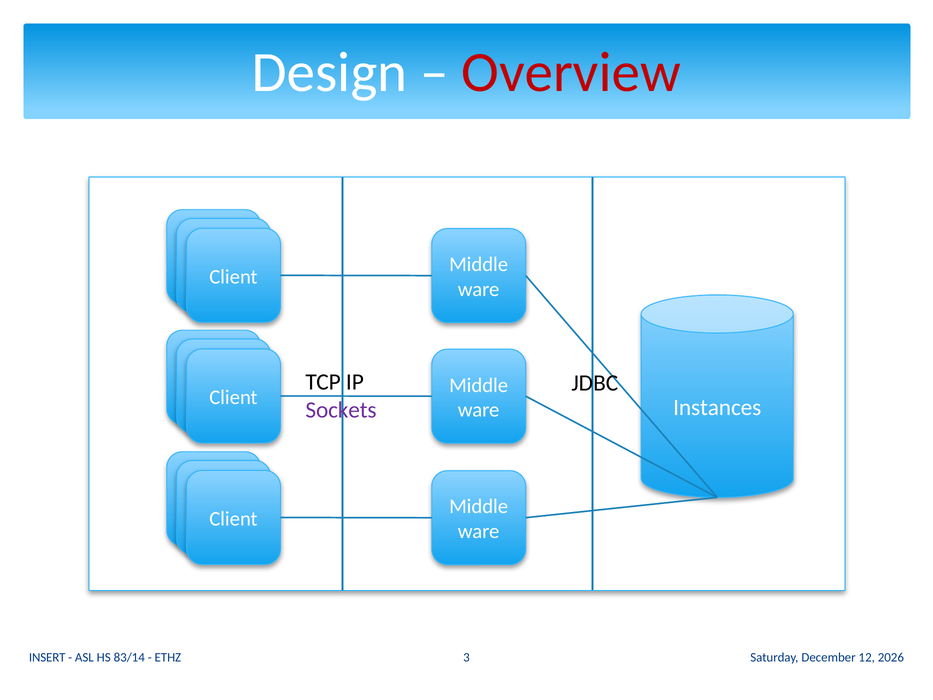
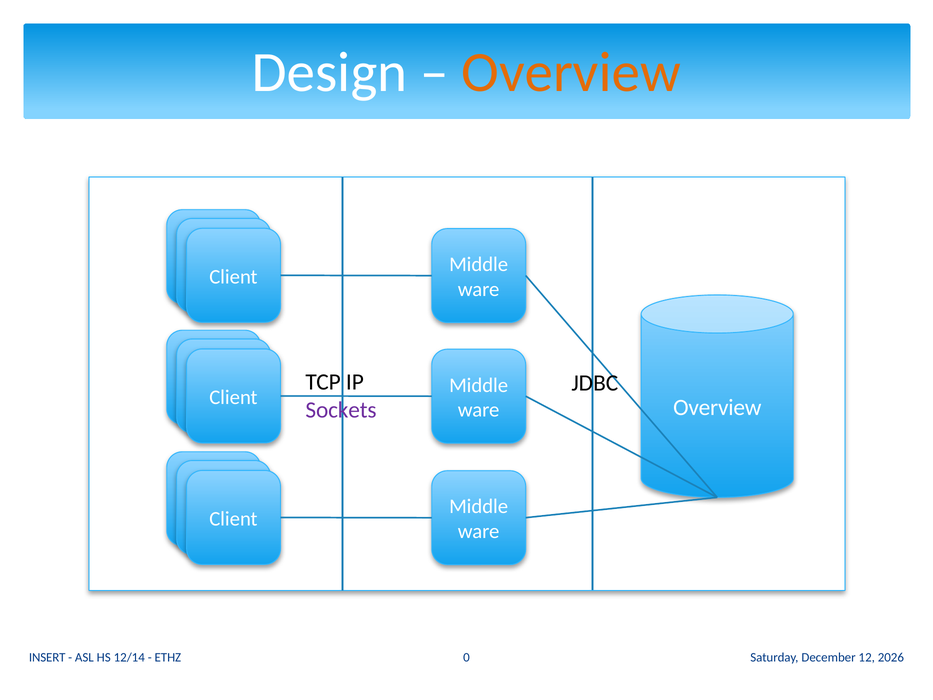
Overview colour: red -> orange (571, 72)
Instances: Instances -> Overview (717, 407)
83/14: 83/14 -> 12/14 (129, 657)
3: 3 -> 0 (466, 657)
